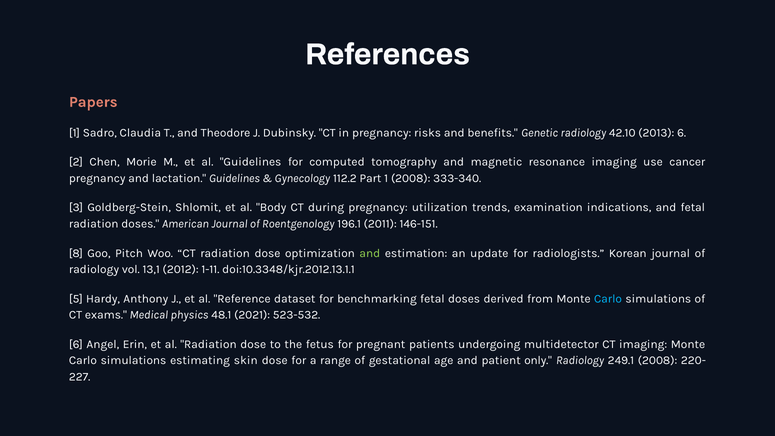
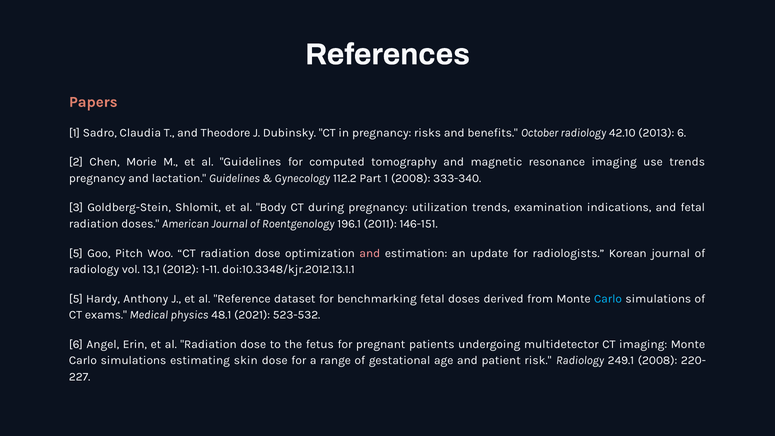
Genetic: Genetic -> October (540, 133)
use cancer: cancer -> trends (687, 162)
8: 8 -> 5 (76, 253)
and colour: light green -> pink (370, 253)
only: only -> risk (538, 361)
